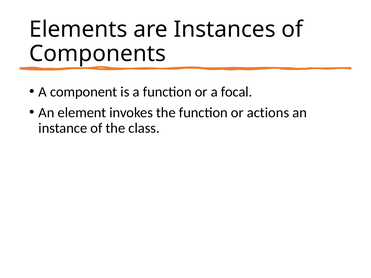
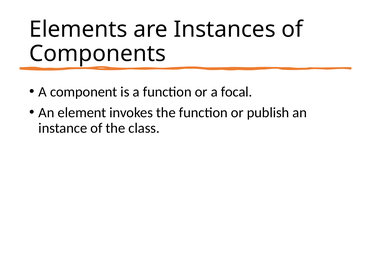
actions: actions -> publish (268, 113)
